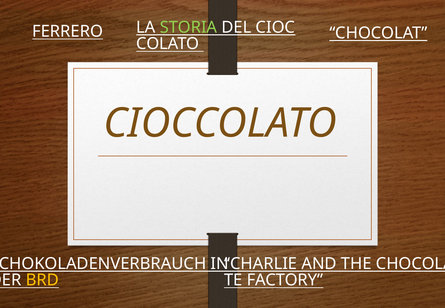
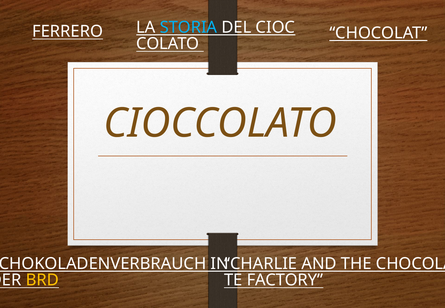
STORIA colour: light green -> light blue (188, 27)
